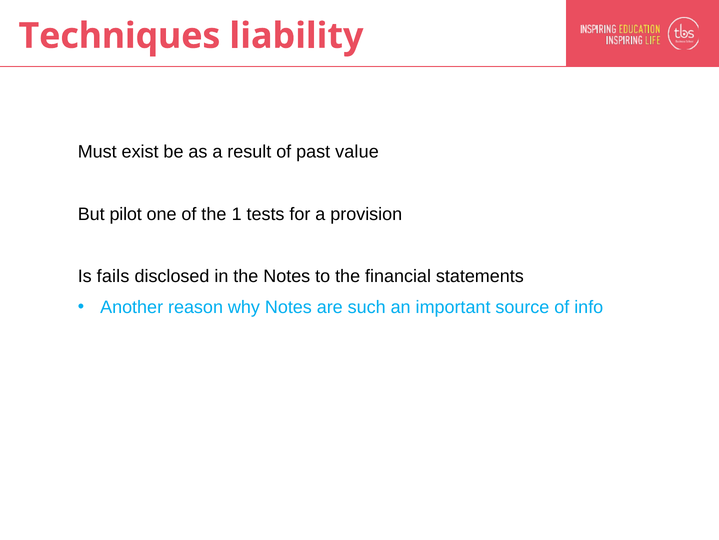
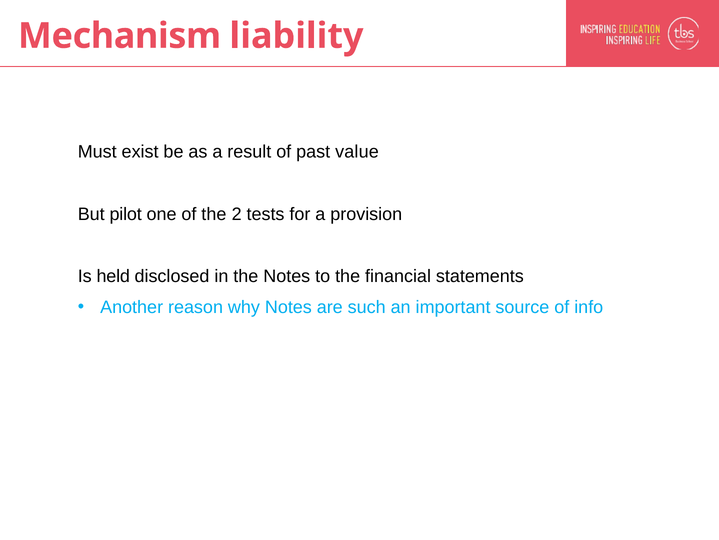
Techniques: Techniques -> Mechanism (120, 36)
1: 1 -> 2 (237, 214)
fails: fails -> held (113, 276)
